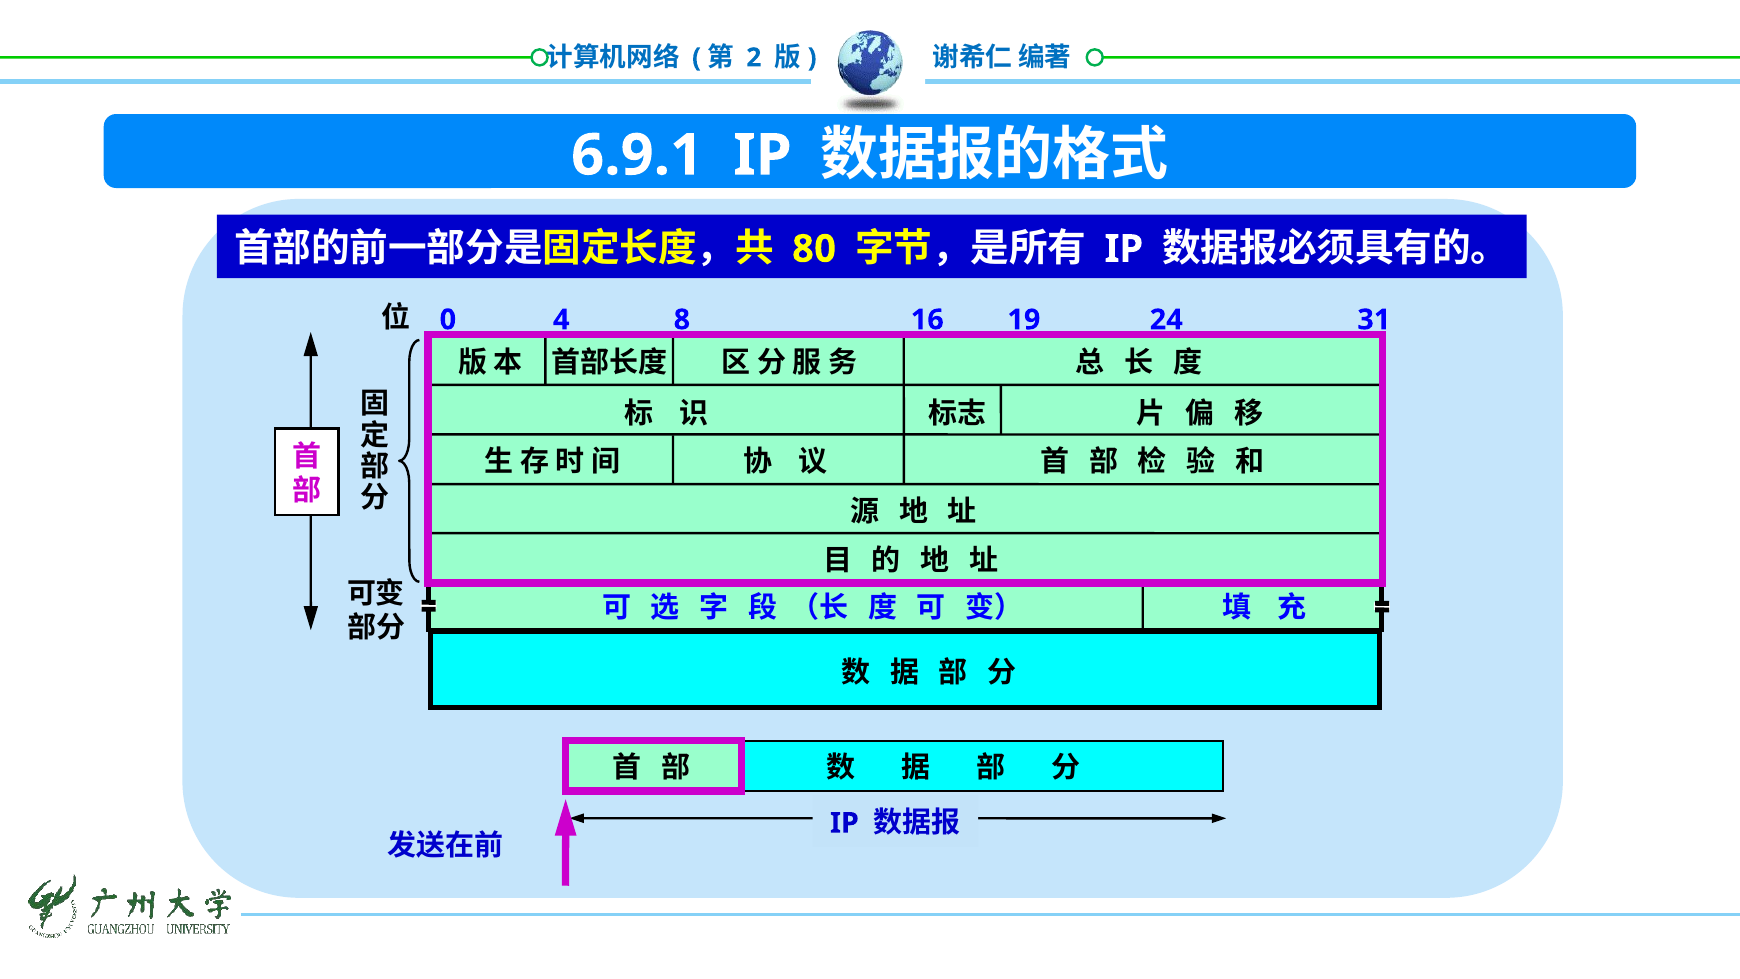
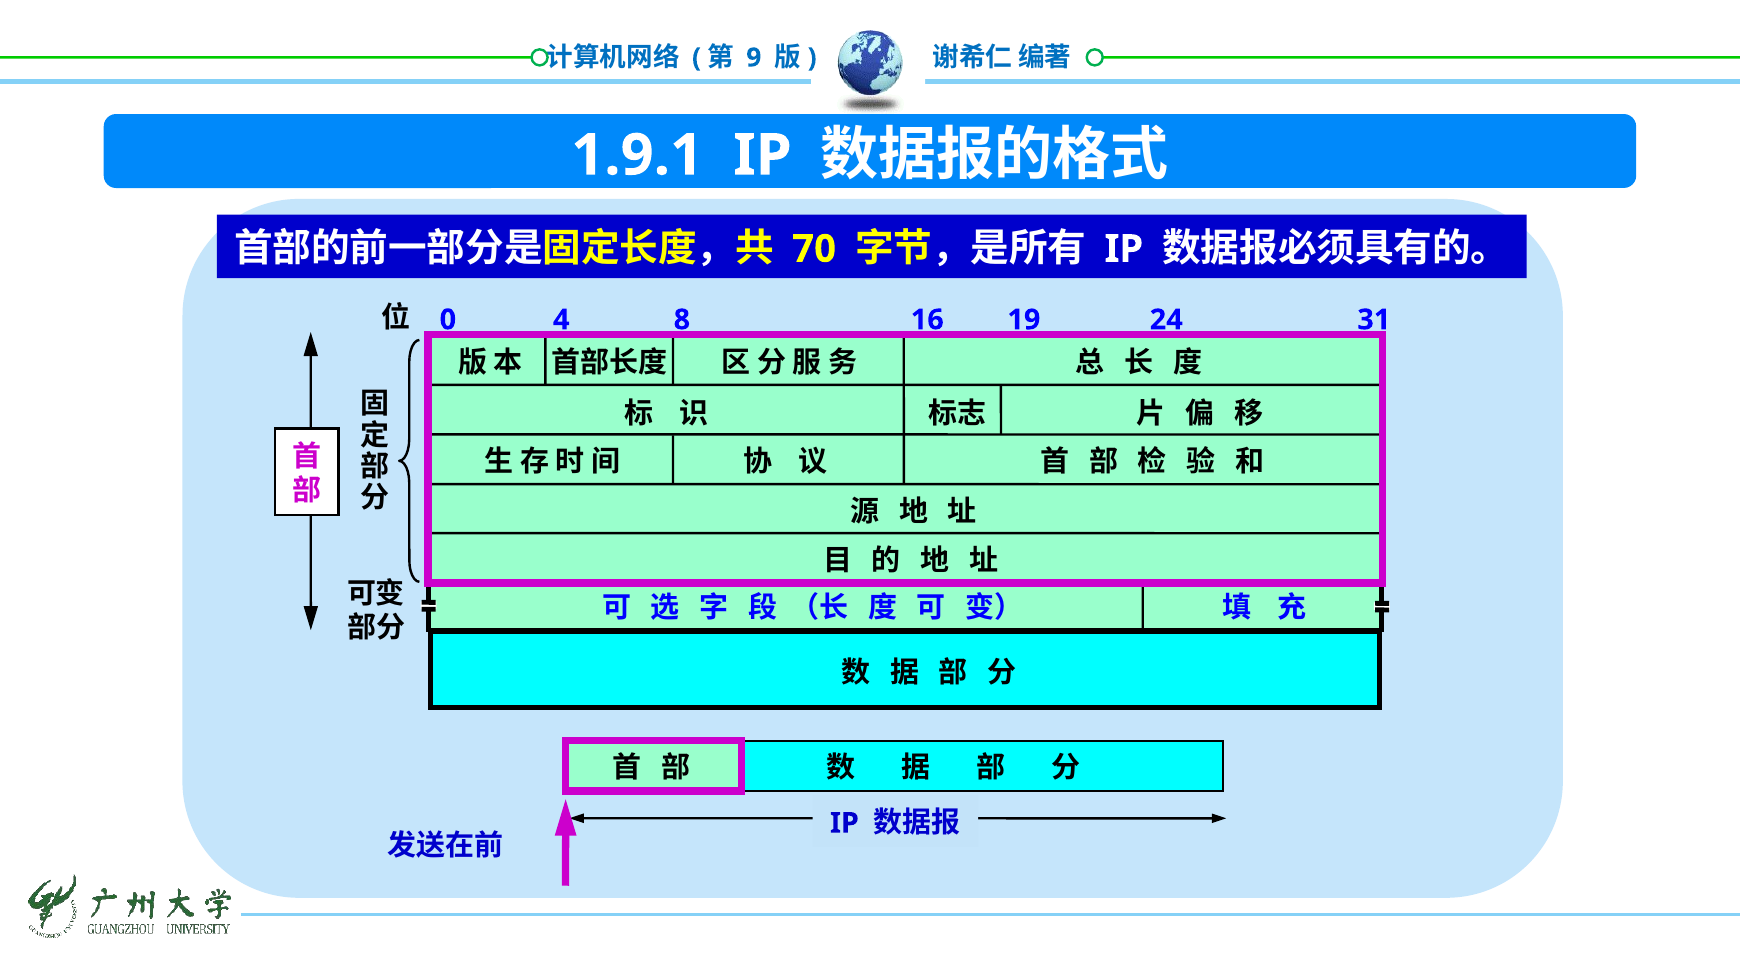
2: 2 -> 9 (754, 58)
6.9.1: 6.9.1 -> 1.9.1 (637, 155)
80: 80 -> 70 (814, 249)
